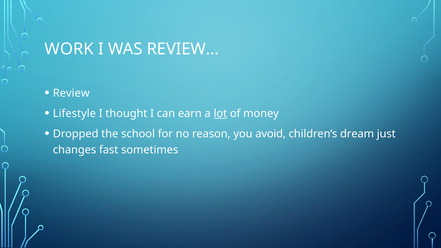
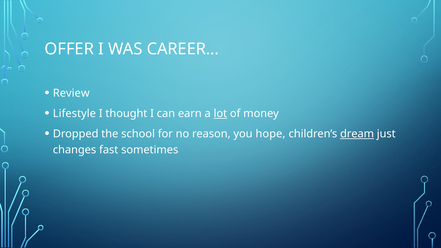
WORK: WORK -> OFFER (69, 49)
WAS REVIEW: REVIEW -> CAREER (183, 49)
avoid: avoid -> hope (270, 134)
dream underline: none -> present (357, 134)
